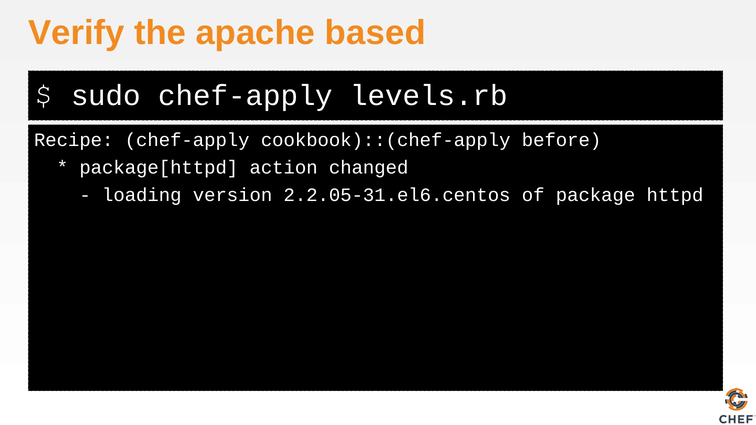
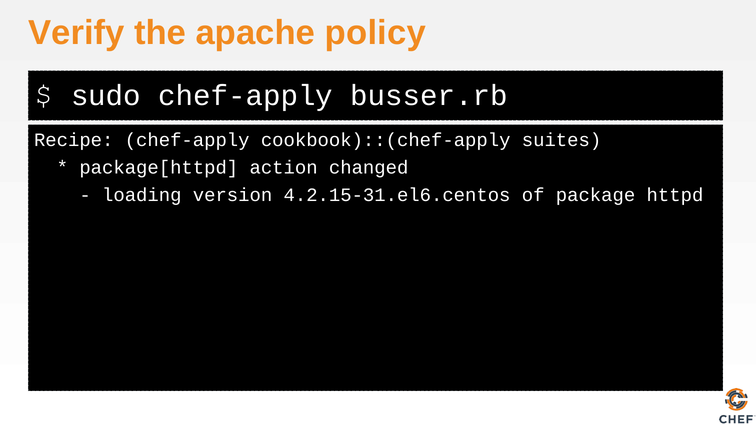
based: based -> policy (375, 33)
levels.rb: levels.rb -> busser.rb (429, 96)
before: before -> suites (562, 140)
2.2.05-31.el6.centos: 2.2.05-31.el6.centos -> 4.2.15-31.el6.centos (397, 195)
